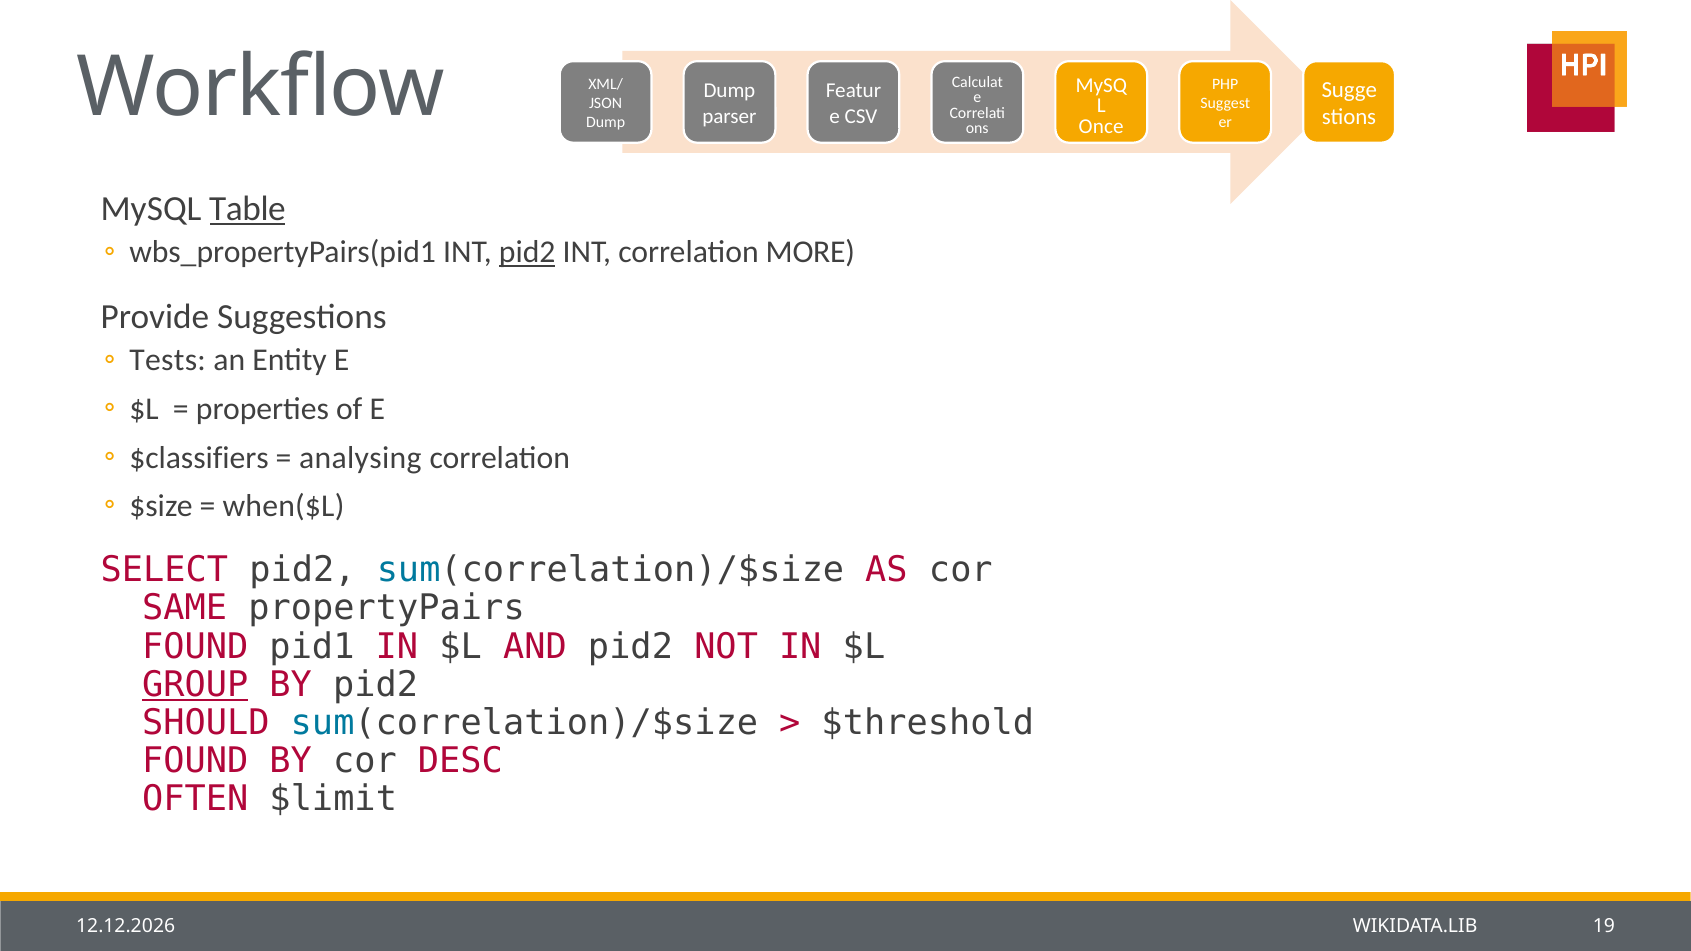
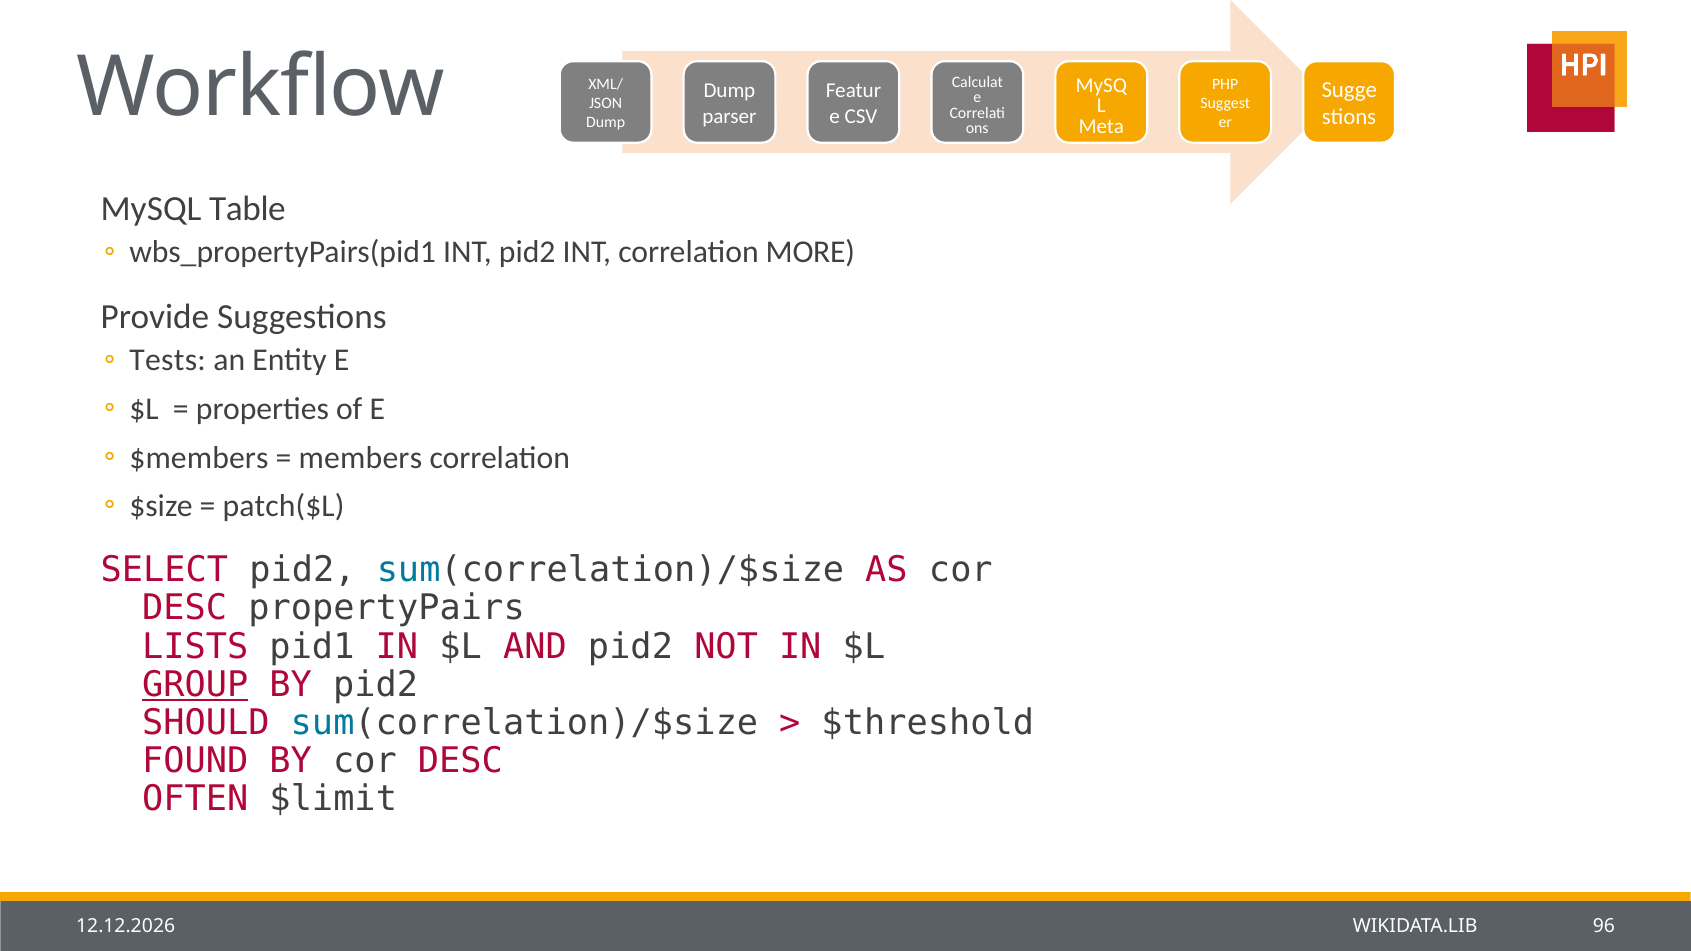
Once: Once -> Meta (1101, 126)
Table underline: present -> none (247, 209)
pid2 underline: present -> none (527, 253)
$classifiers: $classifiers -> $members (199, 458)
analysing: analysing -> members (360, 458)
when($L: when($L -> patch($L (284, 507)
SAME: SAME -> DESC (185, 608)
FOUND: FOUND -> LISTS (195, 647)
19: 19 -> 96 (1604, 926)
